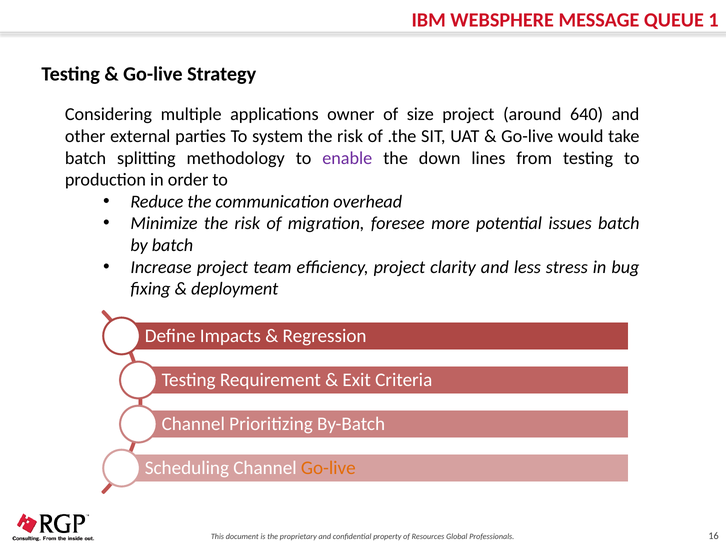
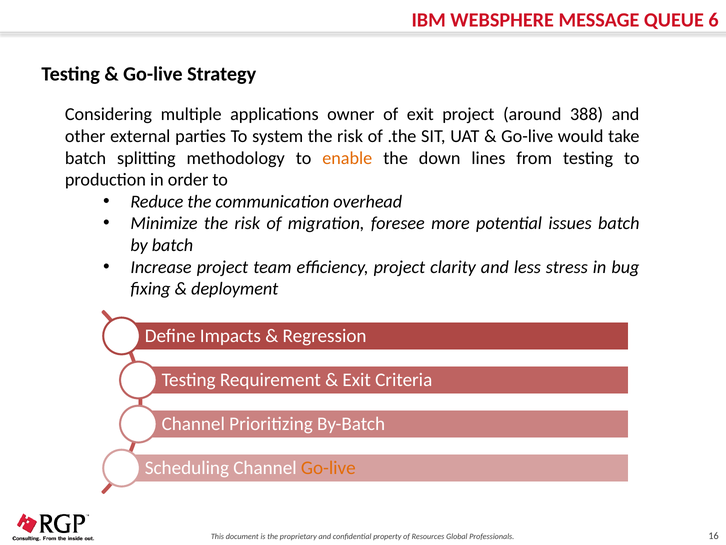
1: 1 -> 6 (714, 20)
of size: size -> exit (420, 114)
640: 640 -> 388 (587, 114)
enable colour: purple -> orange (347, 158)
